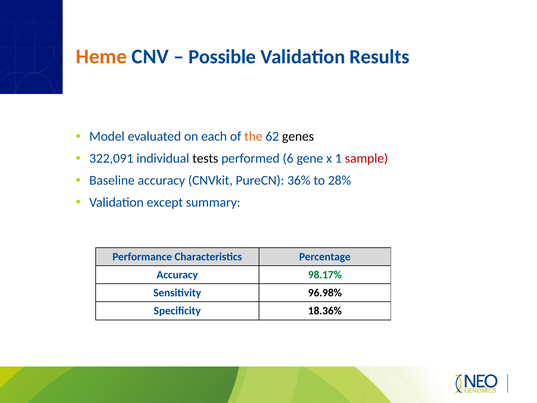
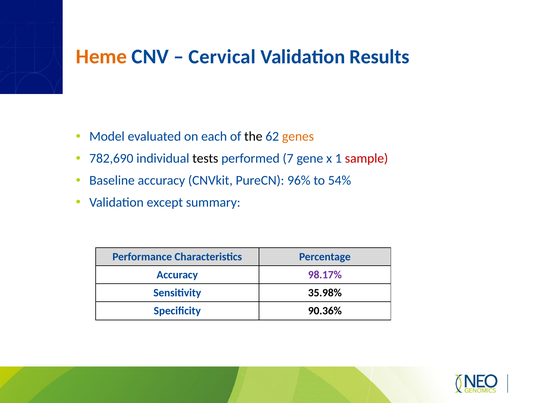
Possible: Possible -> Cervical (222, 57)
the colour: orange -> black (253, 136)
genes colour: black -> orange (298, 136)
322,091: 322,091 -> 782,690 (111, 158)
6: 6 -> 7 (288, 158)
36%: 36% -> 96% (299, 180)
28%: 28% -> 54% (340, 180)
98.17% colour: green -> purple (325, 275)
96.98%: 96.98% -> 35.98% (325, 293)
18.36%: 18.36% -> 90.36% (325, 311)
